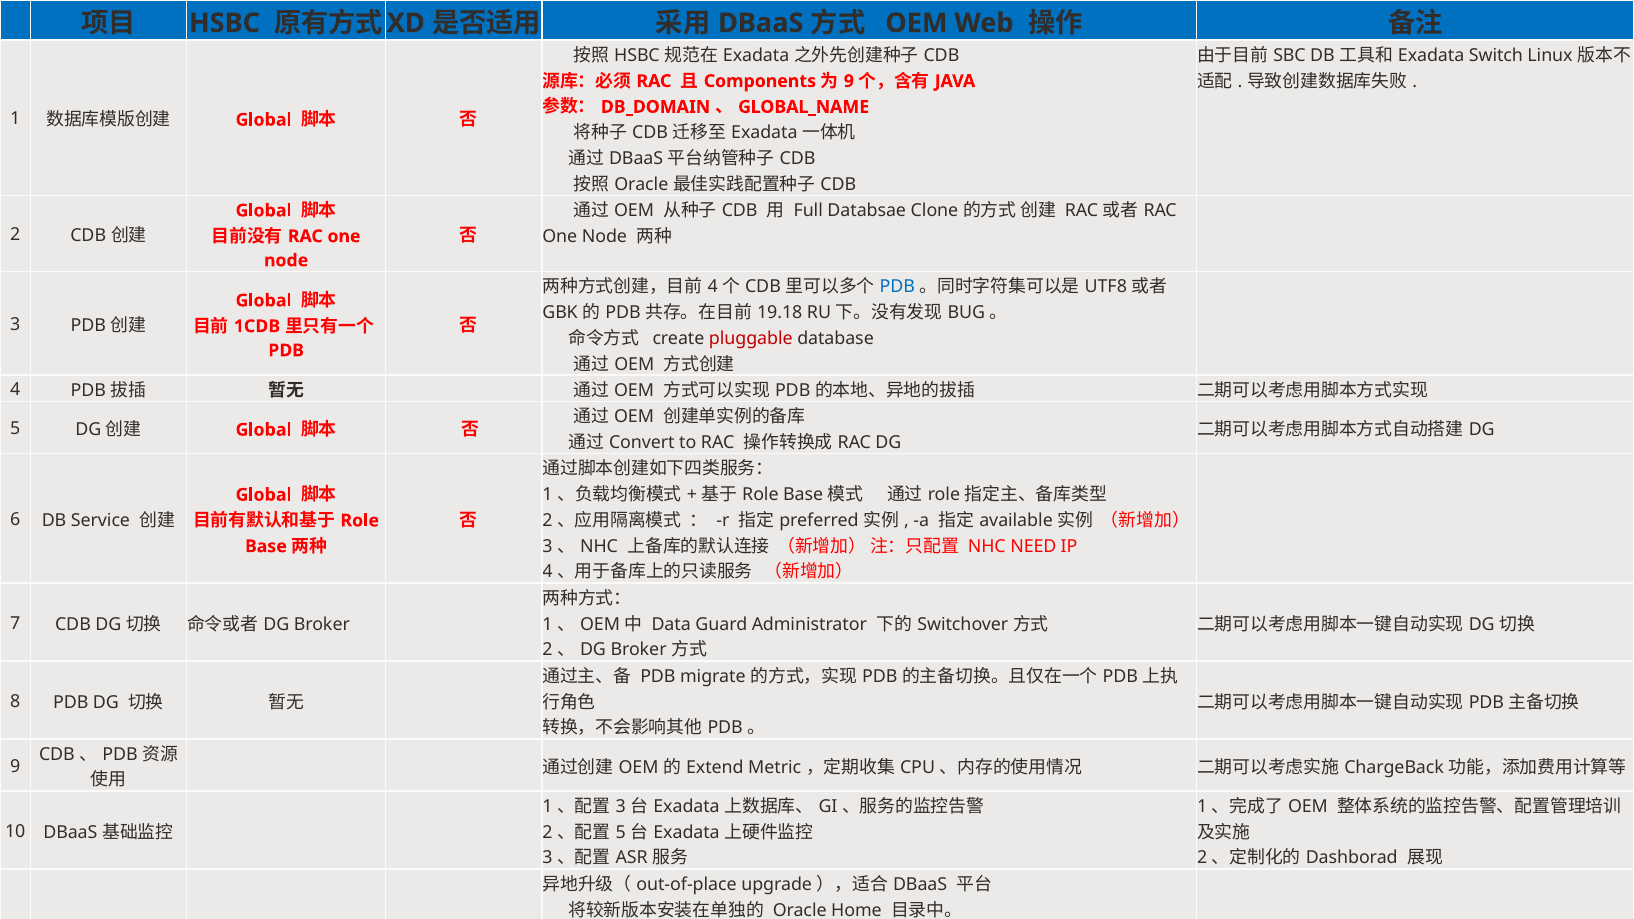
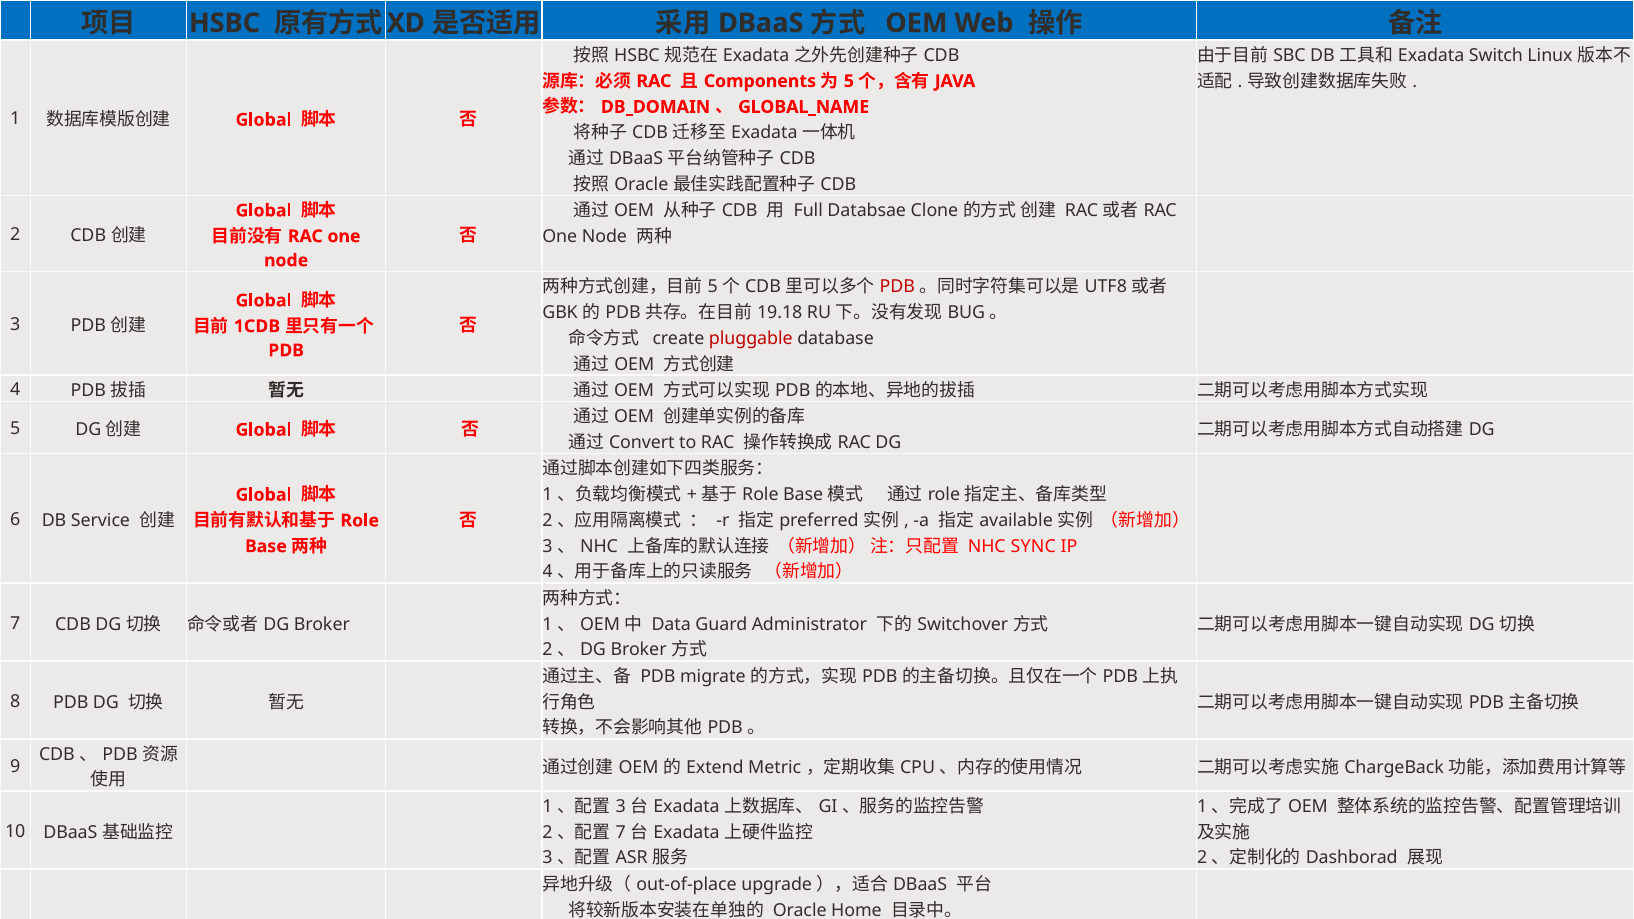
9: 9 -> 5 (849, 81)
4: 4 -> 5 (713, 287)
PDB colour: blue -> red (897, 287)
NEED: NEED -> SYNC (1033, 546)
5: 5 -> 7 (621, 832)
